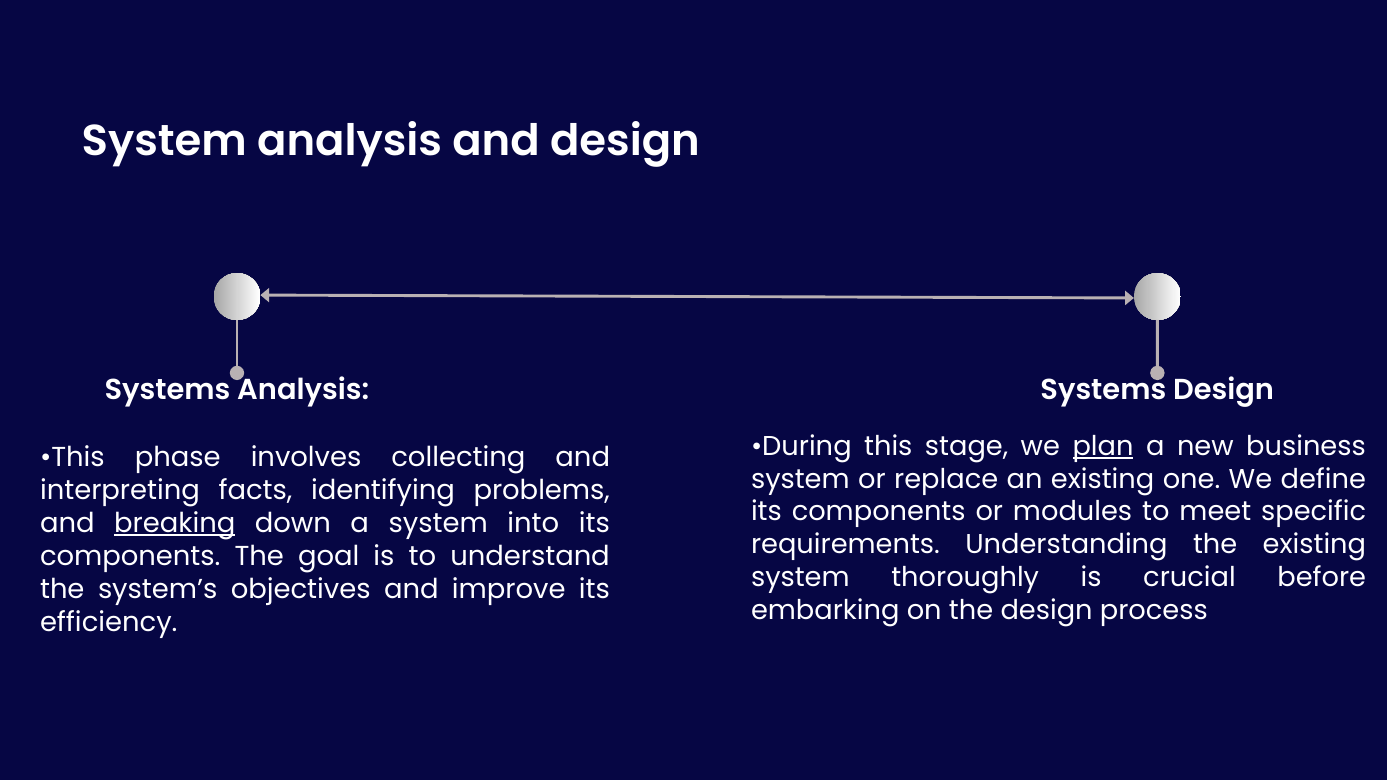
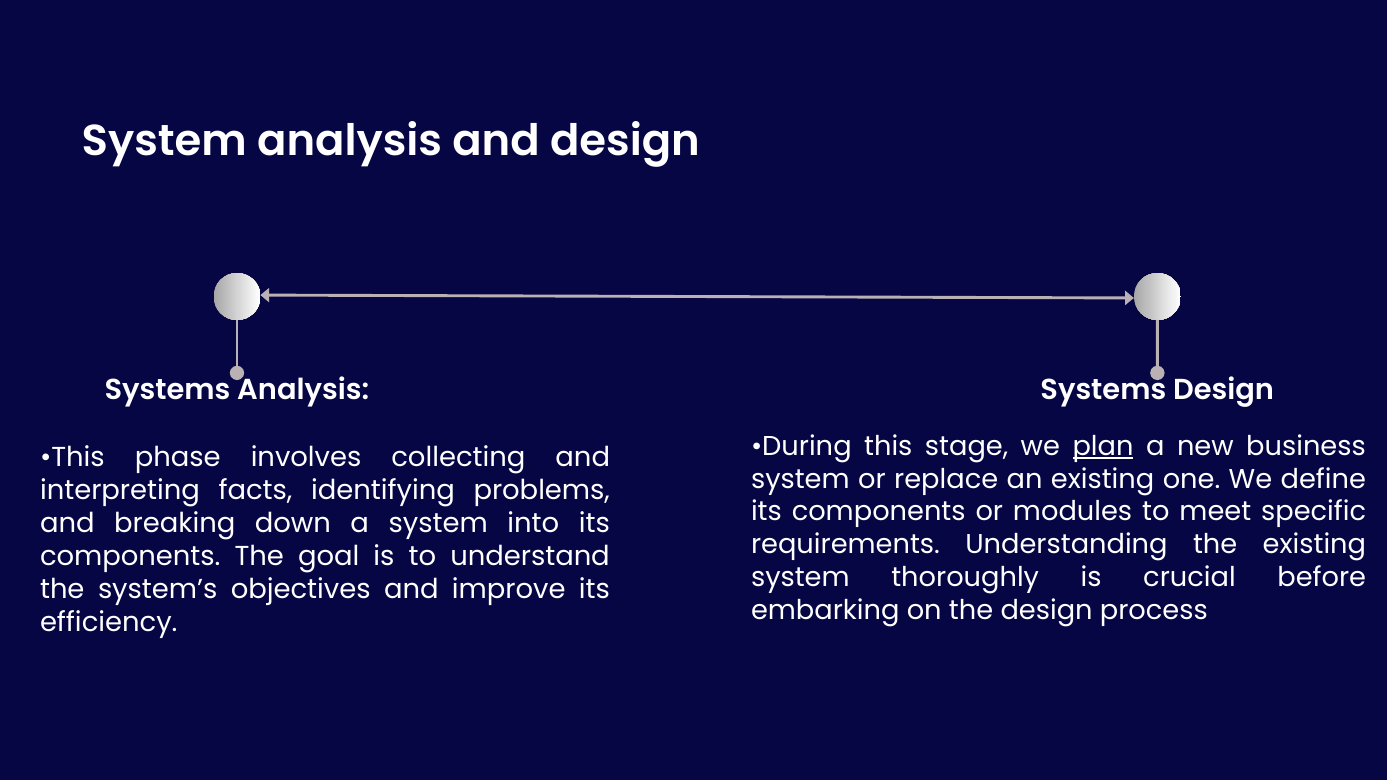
breaking underline: present -> none (175, 524)
